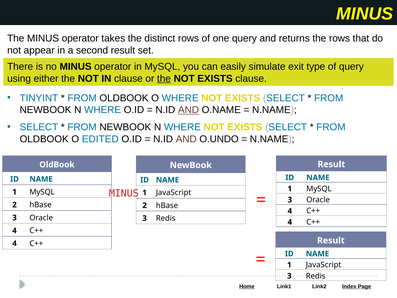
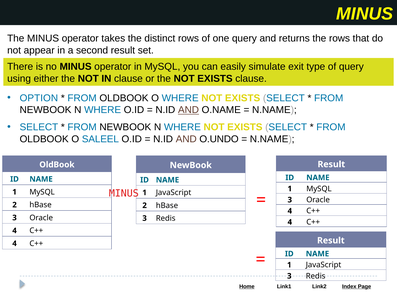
the underline: present -> none (164, 78)
TINYINT: TINYINT -> OPTION (39, 98)
EDITED: EDITED -> SALEEL (100, 139)
